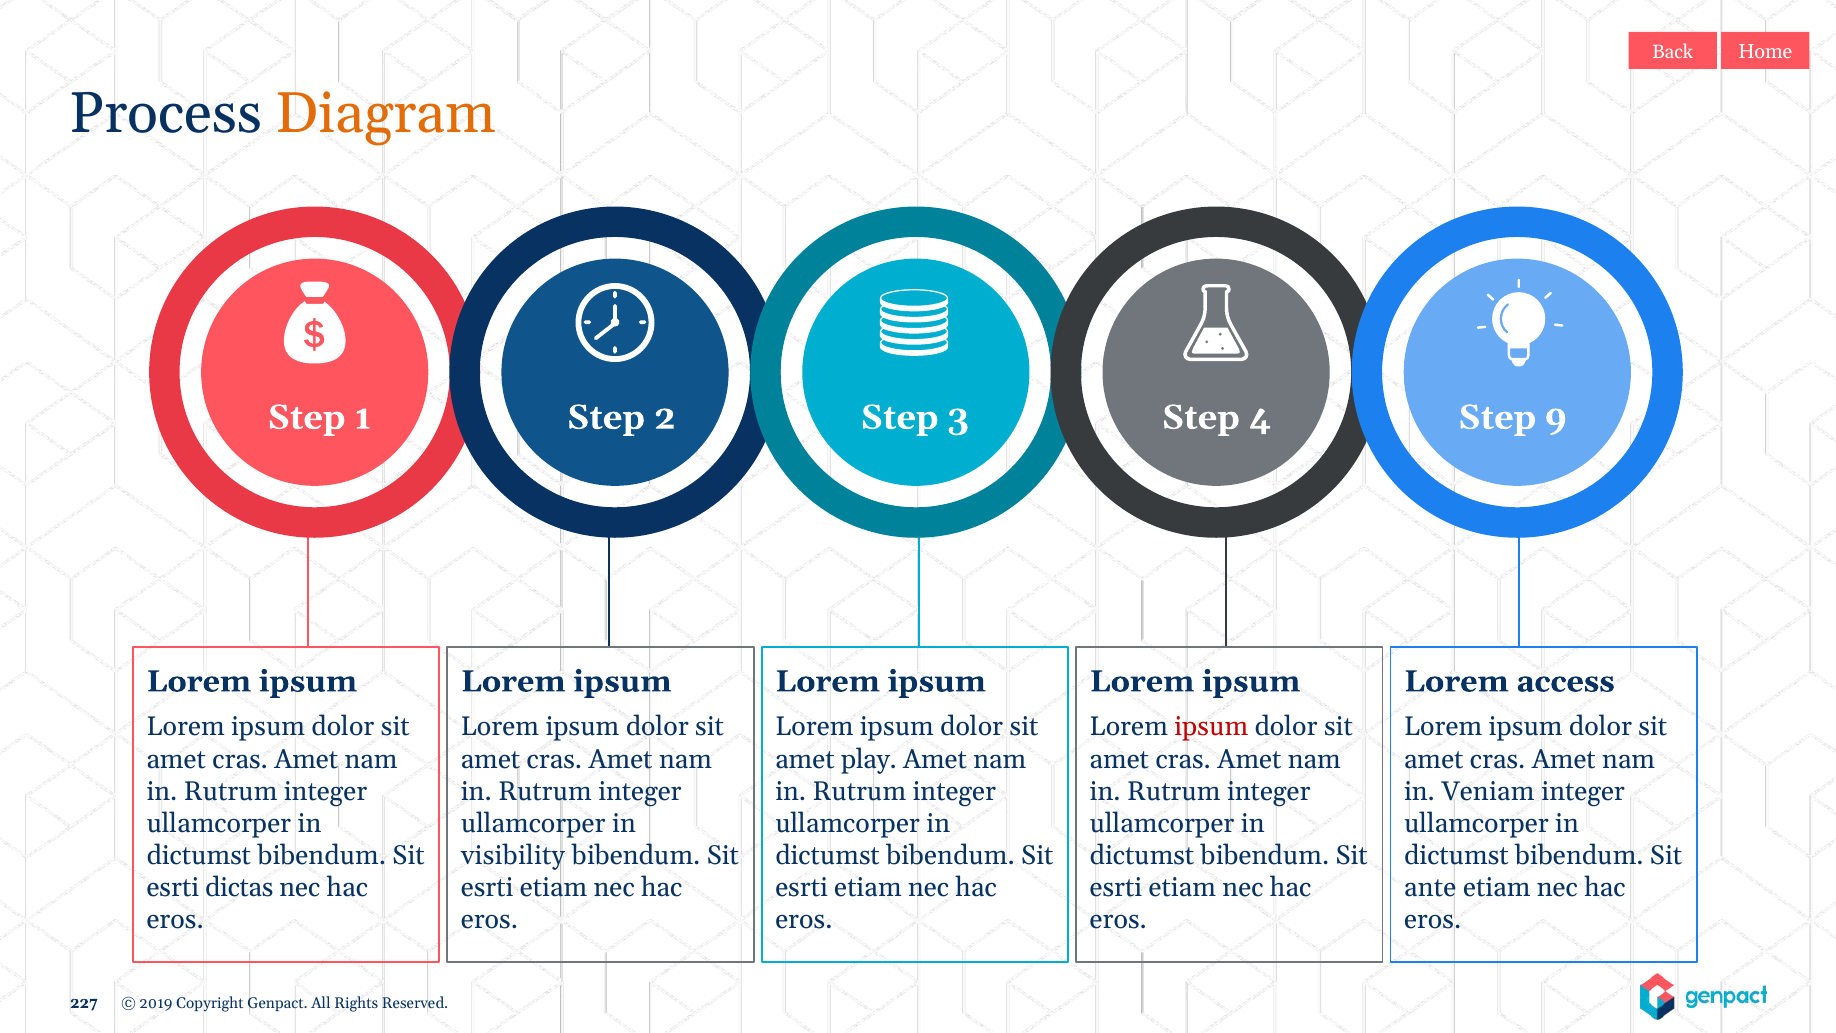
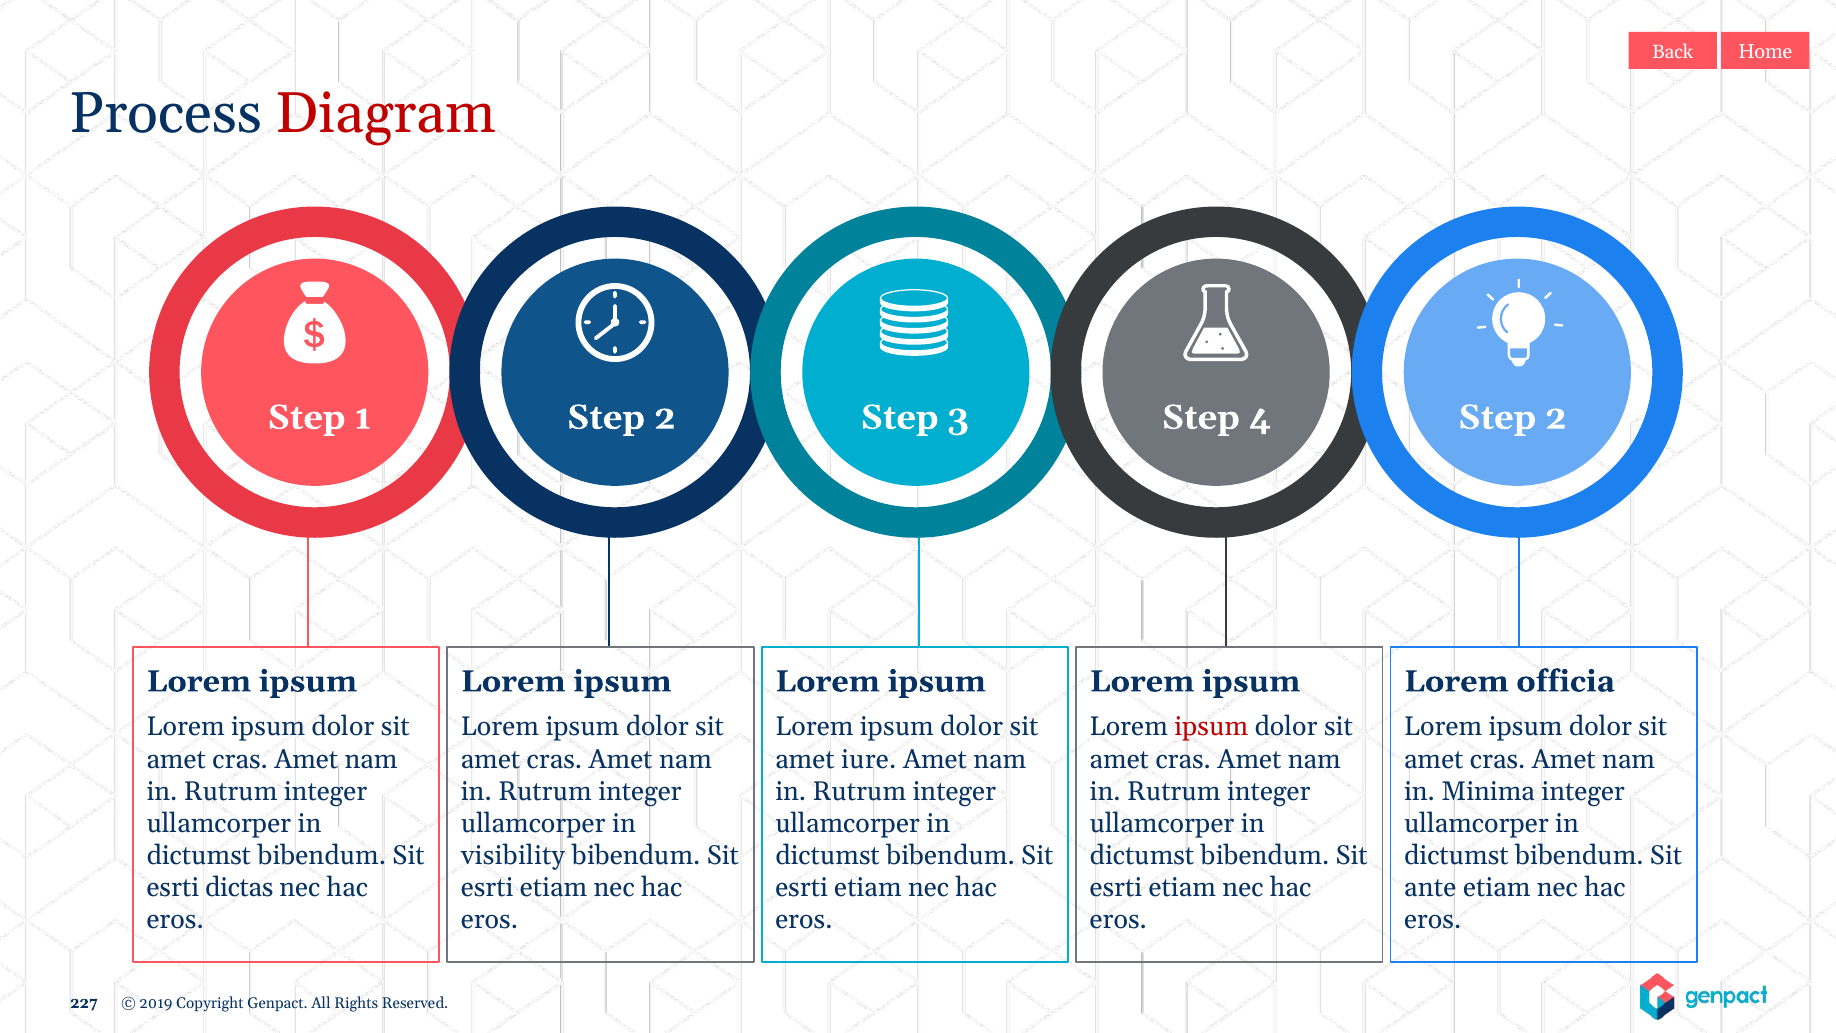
Diagram colour: orange -> red (386, 114)
4 Step 9: 9 -> 2 (1556, 417)
access: access -> officia (1566, 681)
play: play -> iure (869, 759)
Veniam: Veniam -> Minima (1488, 791)
